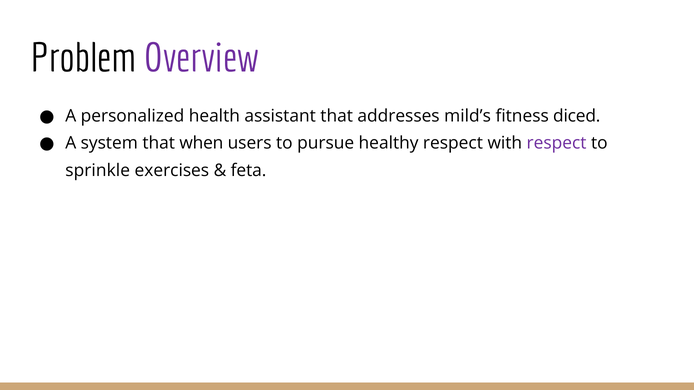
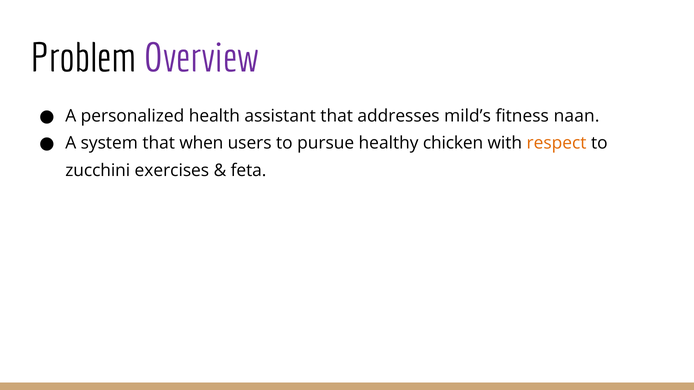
diced: diced -> naan (577, 116)
healthy respect: respect -> chicken (453, 143)
respect colour: purple -> orange (557, 143)
sprinkle: sprinkle -> zucchini (98, 170)
